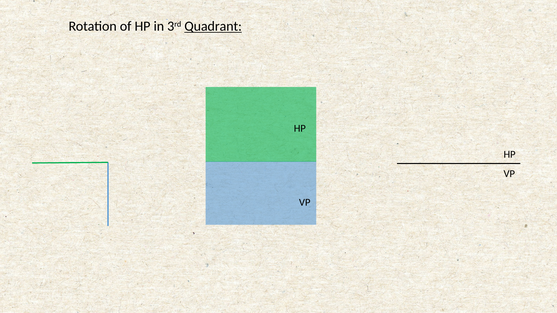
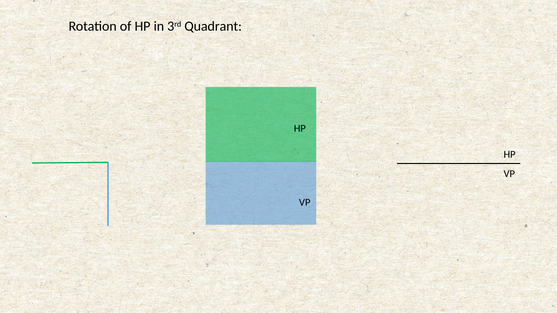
Quadrant underline: present -> none (213, 26)
